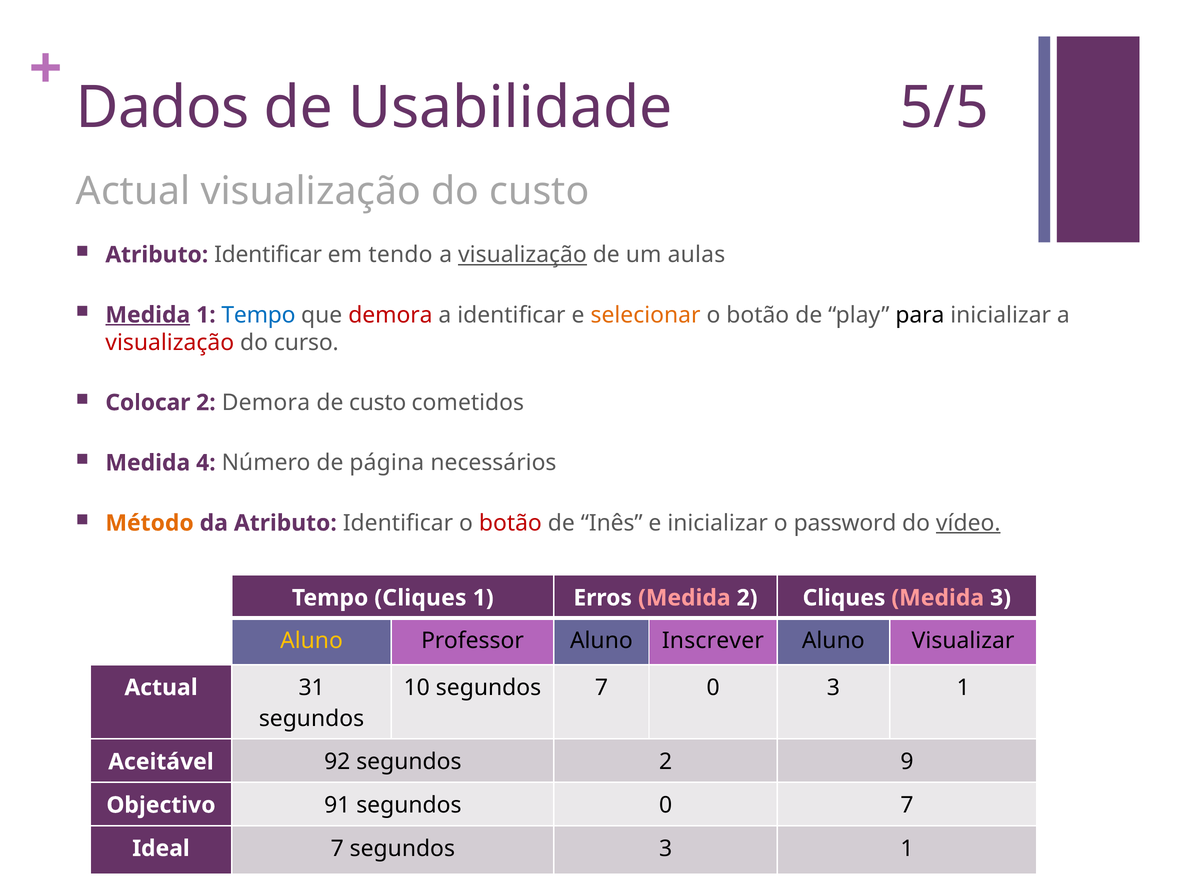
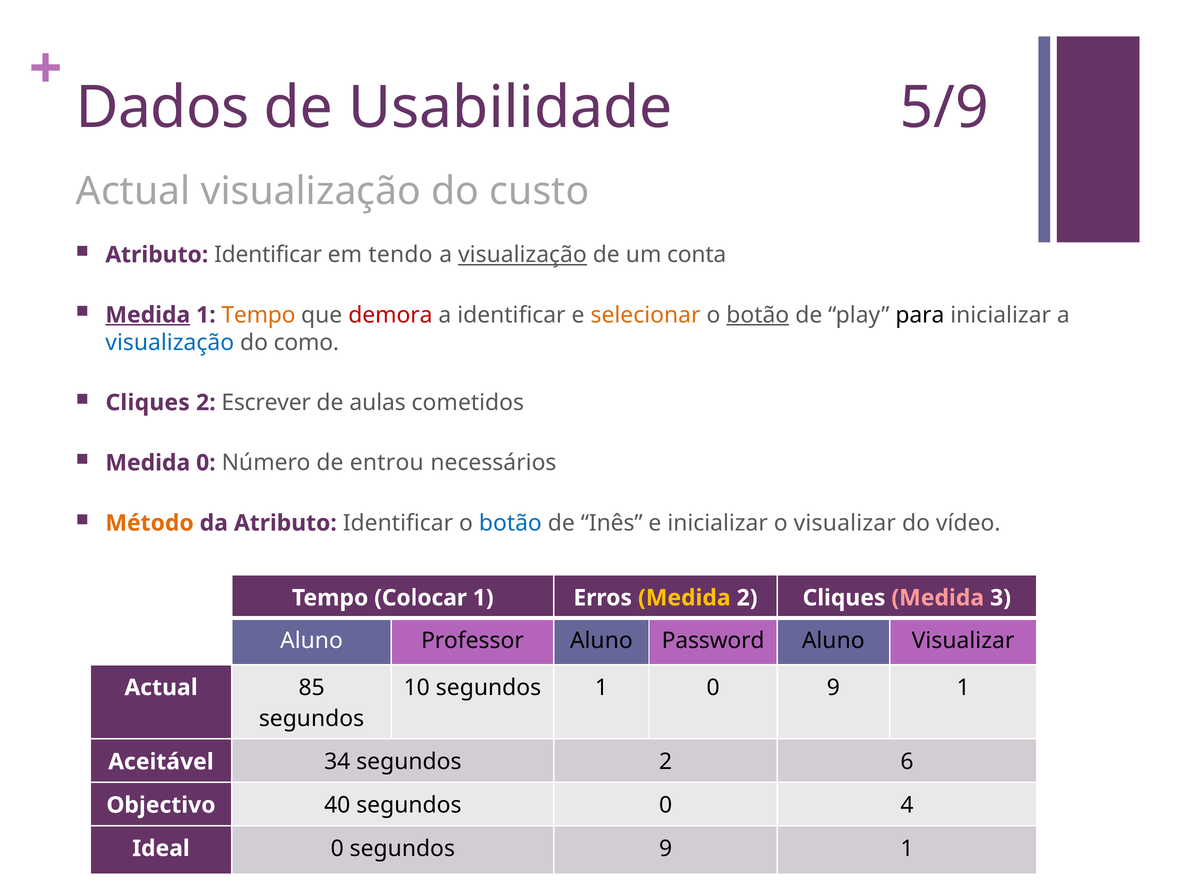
5/5: 5/5 -> 5/9 (944, 108)
aulas: aulas -> conta (697, 255)
Tempo colour: blue -> orange (259, 315)
botão underline: none -> present (758, 315)
visualização colour: red -> blue (170, 342)
curso: curso -> como (306, 342)
Colocar: Colocar -> Cliques (148, 403)
2 Demora: Demora -> Escrever (266, 403)
de custo: custo -> aulas (378, 403)
Medida 4: 4 -> 0 (206, 463)
página: página -> entrou (387, 463)
botão colour: red -> blue (510, 523)
o password: password -> visualizar (845, 523)
vídeo underline: present -> none (968, 523)
Tempo Cliques: Cliques -> Colocar (421, 598)
Medida colour: pink -> yellow (684, 598)
Aluno colour: yellow -> white (312, 641)
Inscrever: Inscrever -> Password (713, 641)
segundos 7: 7 -> 1 (602, 687)
0 3: 3 -> 9 (833, 687)
31: 31 -> 85 (312, 687)
92: 92 -> 34 (337, 762)
9: 9 -> 6 (907, 762)
91: 91 -> 40 (337, 805)
0 7: 7 -> 4 (907, 805)
Ideal 7: 7 -> 0 (337, 848)
segundos 3: 3 -> 9 (666, 848)
